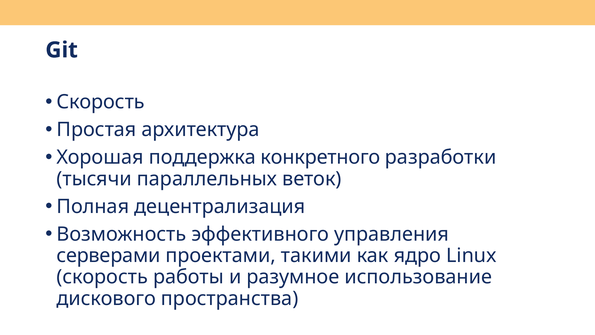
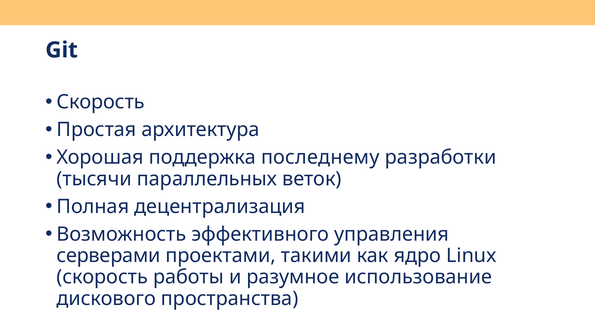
конкретного: конкретного -> последнему (320, 157)
